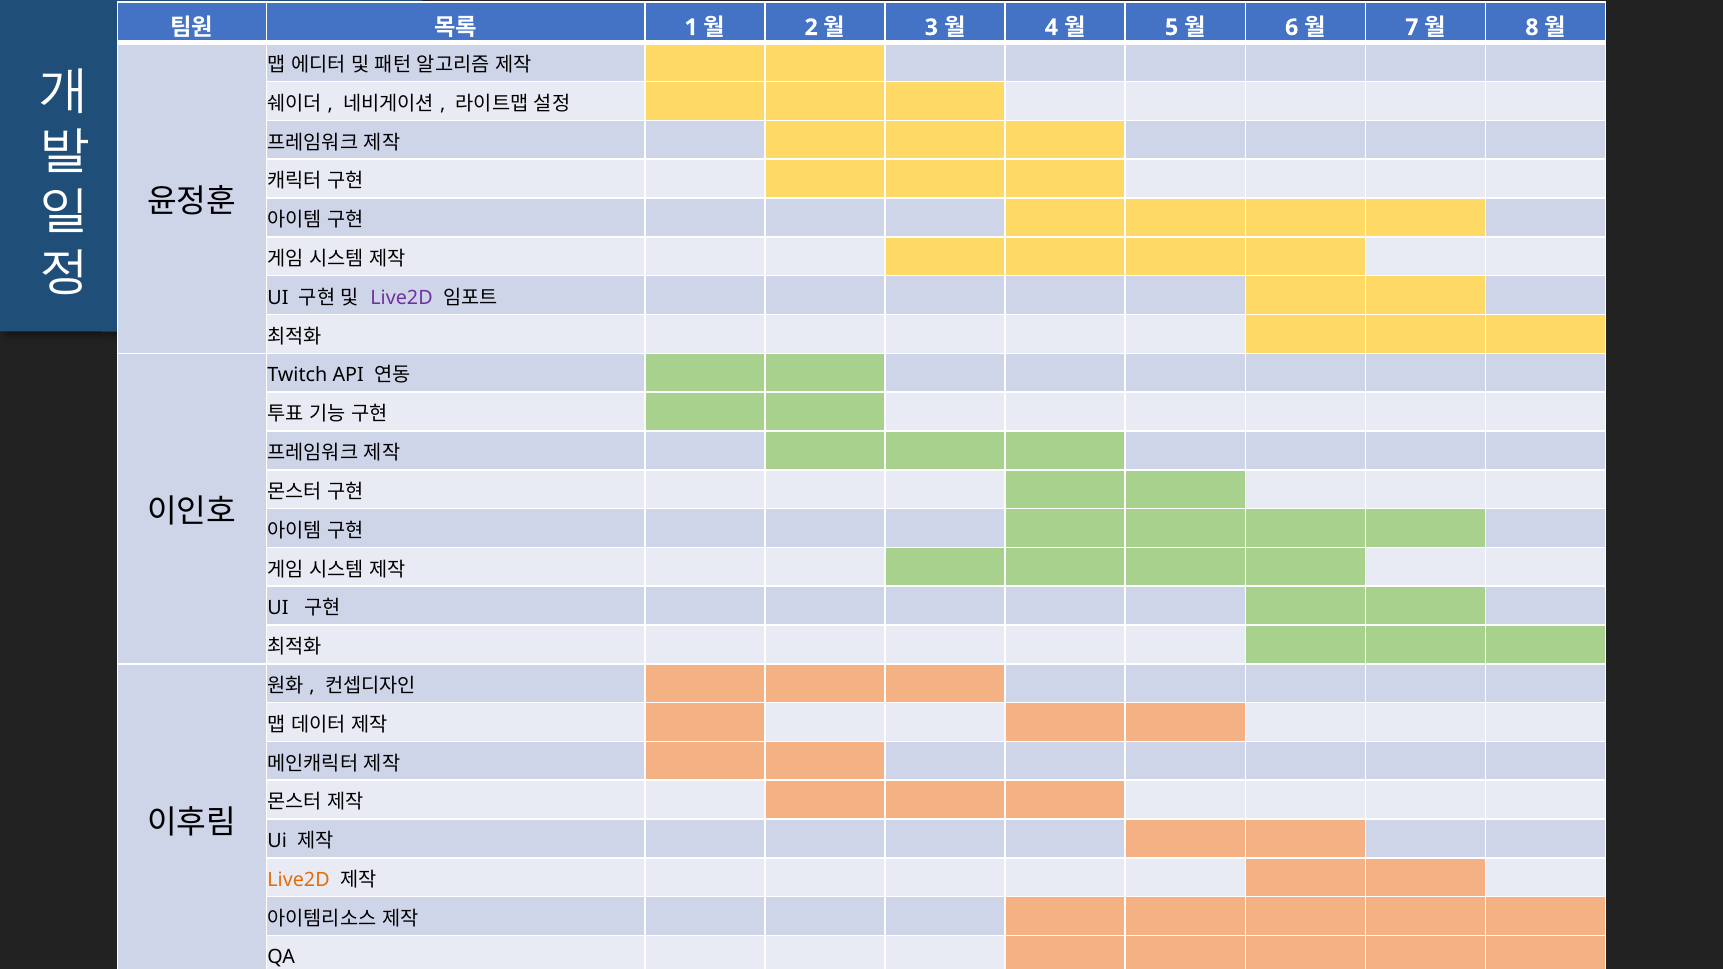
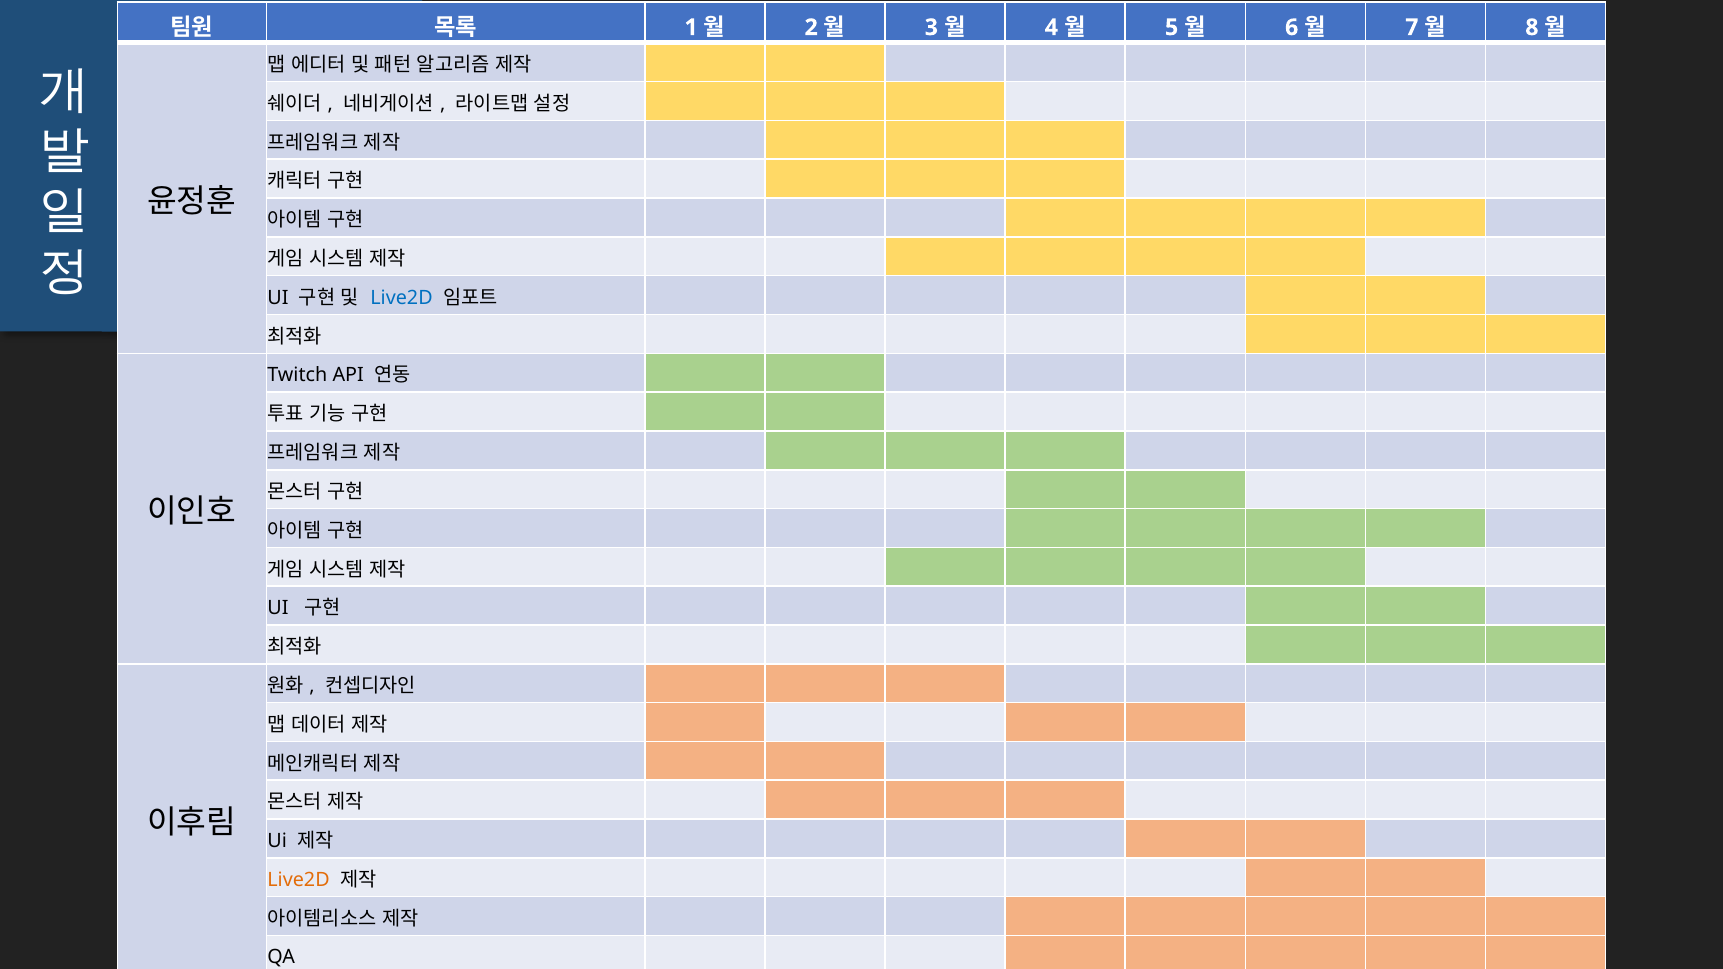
Live2D colour: purple -> blue (402, 298)
